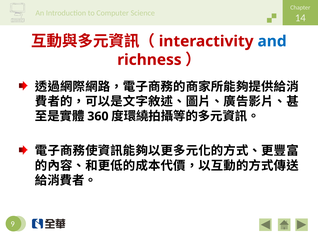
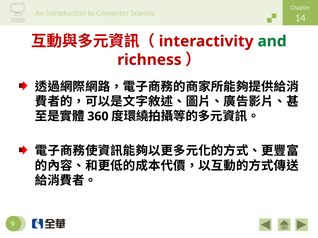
and colour: blue -> green (272, 41)
